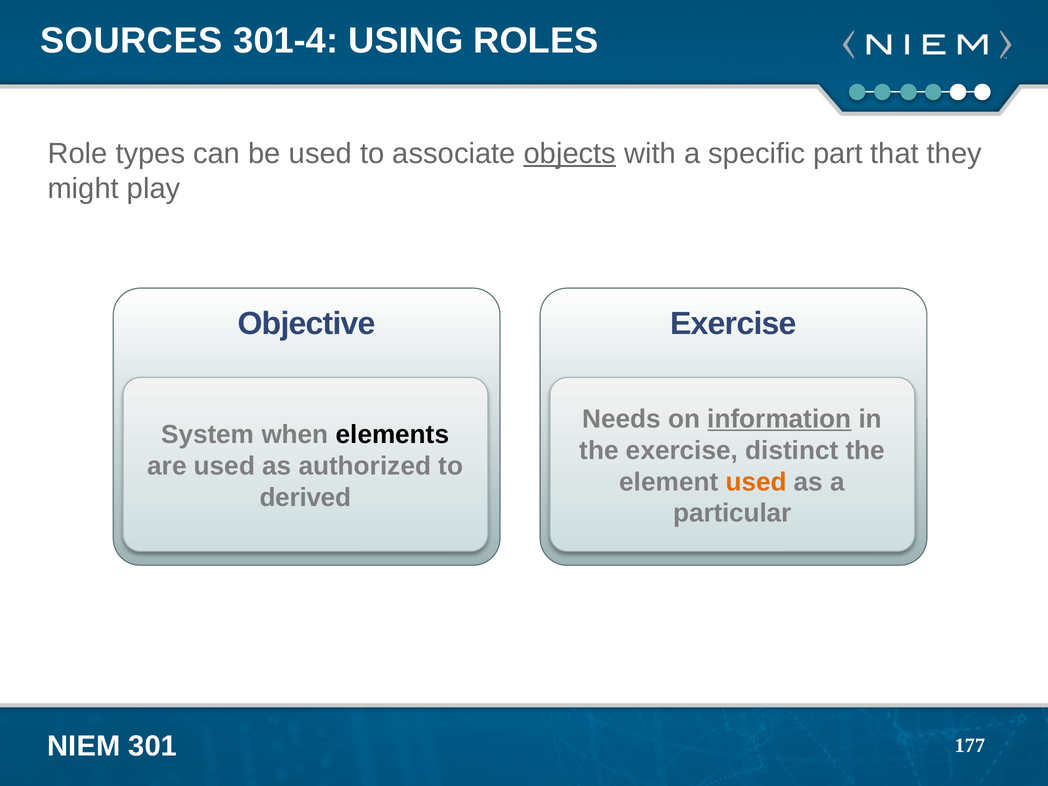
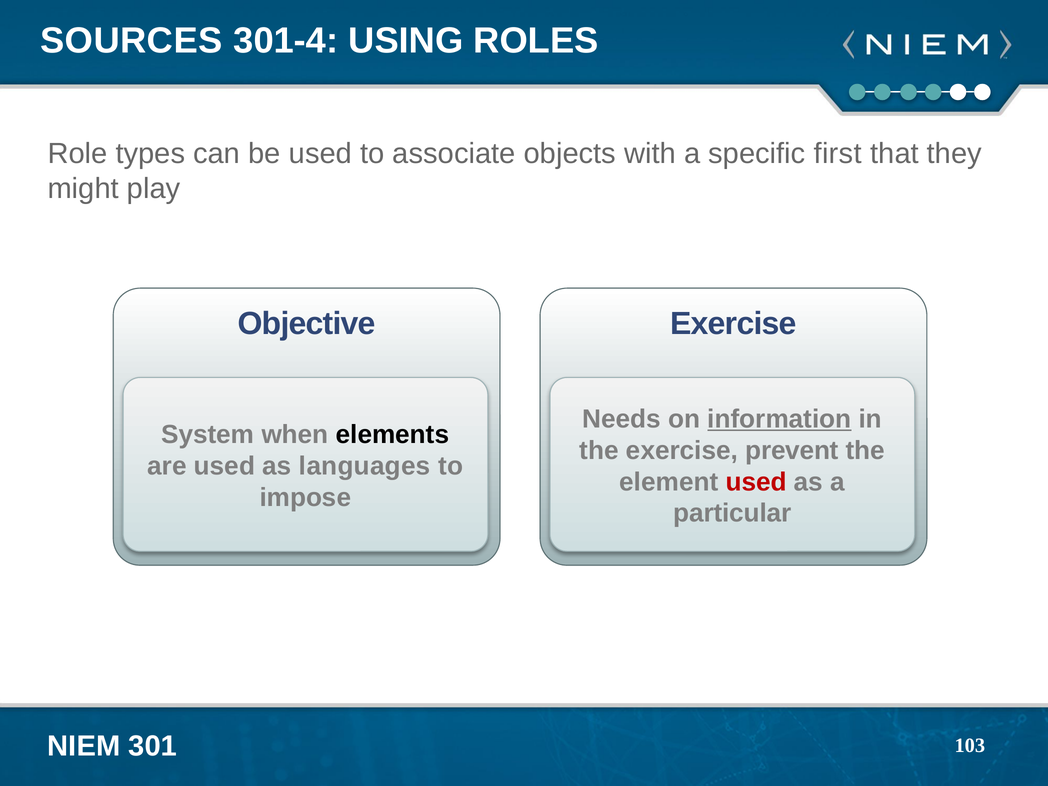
objects underline: present -> none (570, 153)
part: part -> first (838, 153)
distinct: distinct -> prevent (792, 450)
authorized: authorized -> languages (365, 466)
used colour: orange -> red (756, 482)
derived: derived -> impose (305, 498)
177: 177 -> 103 (970, 746)
